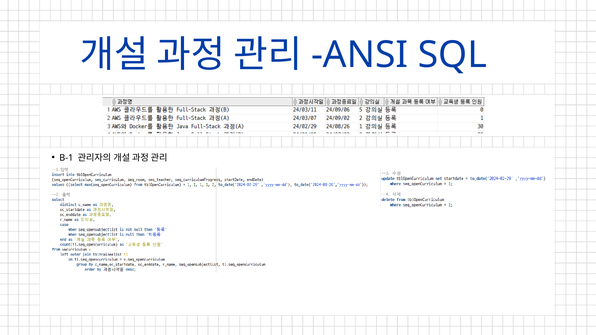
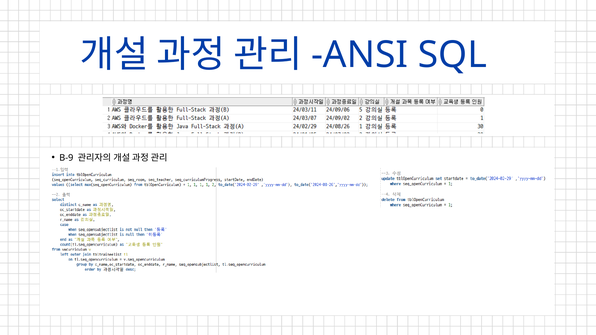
B-1: B-1 -> B-9 (66, 158)
